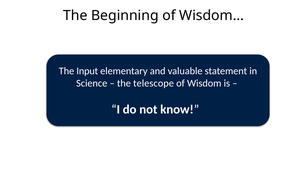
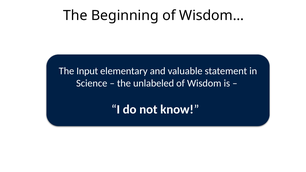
telescope: telescope -> unlabeled (154, 83)
